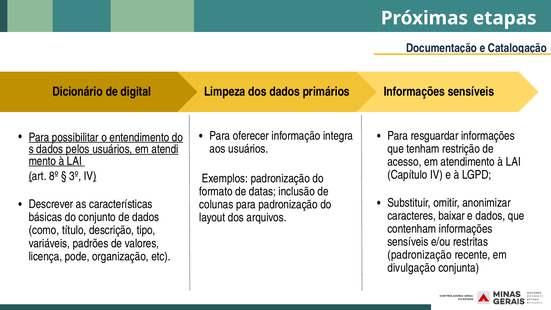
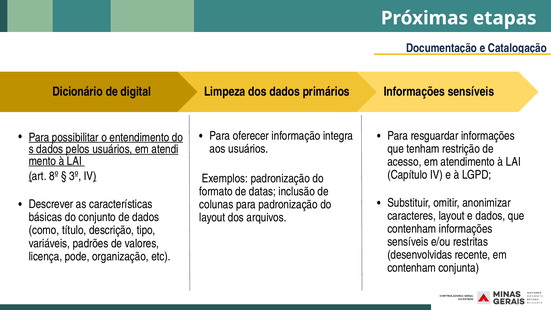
caracteres baixar: baixar -> layout (452, 216)
padronização: padronização -> desenvolvidas (420, 255)
divulgação: divulgação -> contenham (412, 268)
